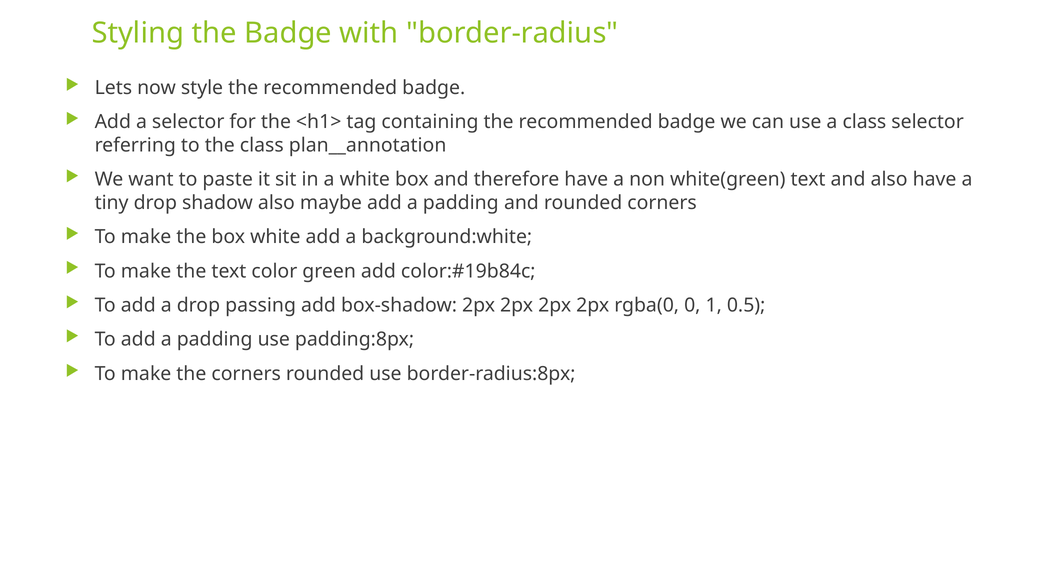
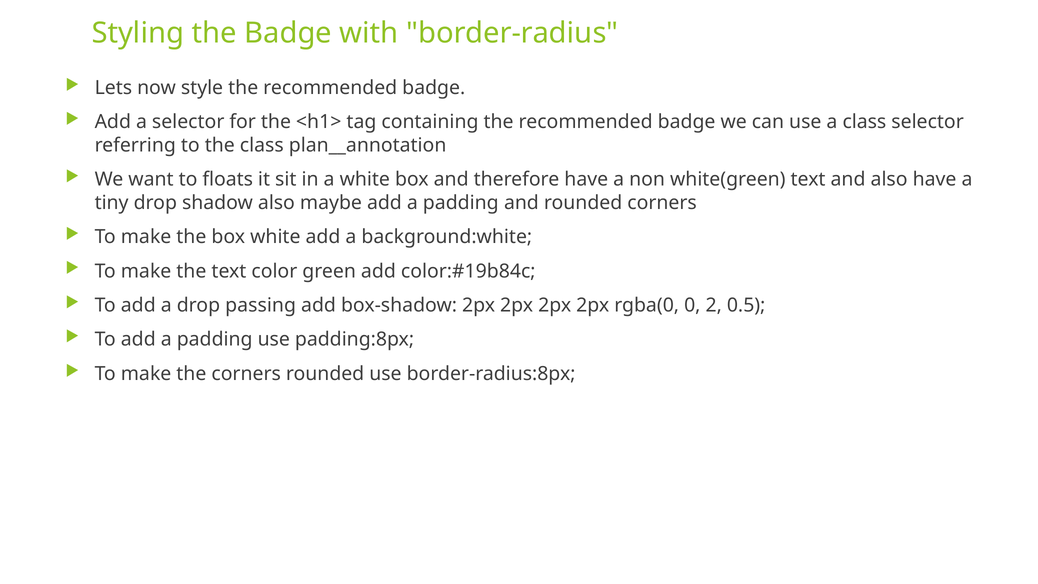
paste: paste -> floats (228, 179)
1: 1 -> 2 (714, 305)
